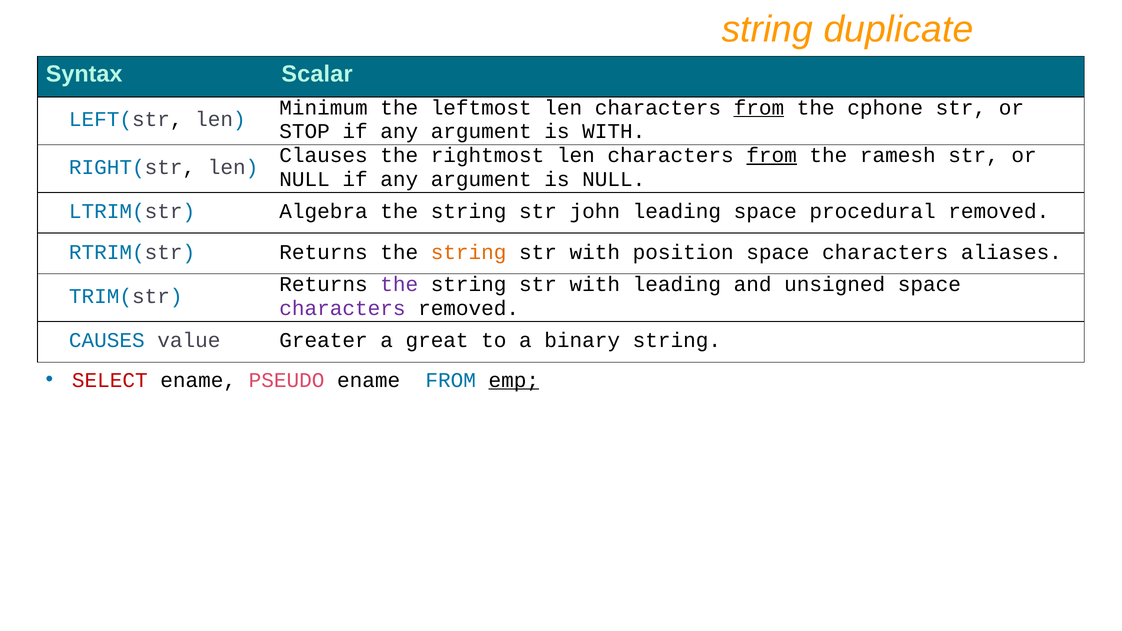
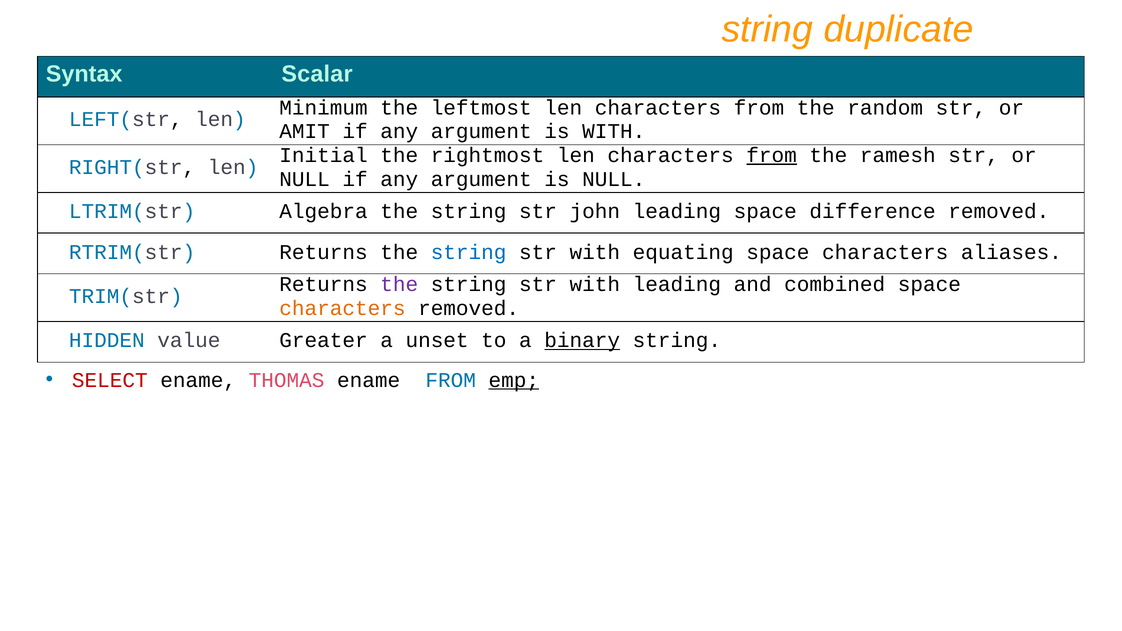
from underline: present -> none (759, 108)
cphone: cphone -> random (885, 108)
STOP: STOP -> AMIT (305, 131)
Clauses: Clauses -> Initial (323, 155)
procedural: procedural -> difference (873, 211)
string colour: orange -> blue (469, 252)
position: position -> equating (683, 252)
unsigned: unsigned -> combined (835, 284)
characters colour: purple -> orange (342, 308)
CAUSES: CAUSES -> HIDDEN (107, 341)
great: great -> unset (437, 341)
binary underline: none -> present (582, 341)
PSEUDO: PSEUDO -> THOMAS (287, 380)
